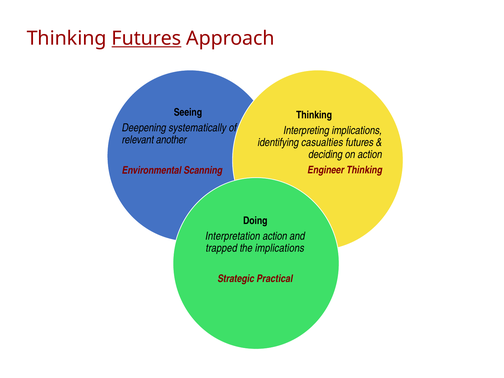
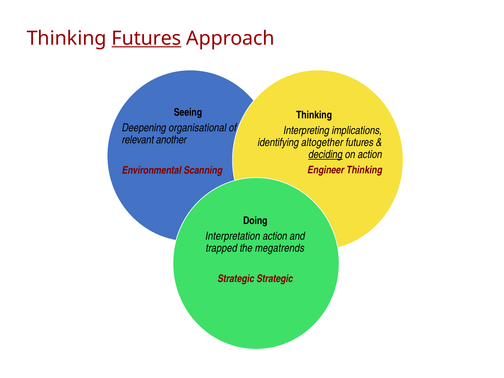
systematically: systematically -> organisational (198, 128)
casualties: casualties -> altogether (322, 142)
deciding underline: none -> present (326, 155)
the implications: implications -> megatrends (280, 248)
Strategic Practical: Practical -> Strategic (275, 279)
